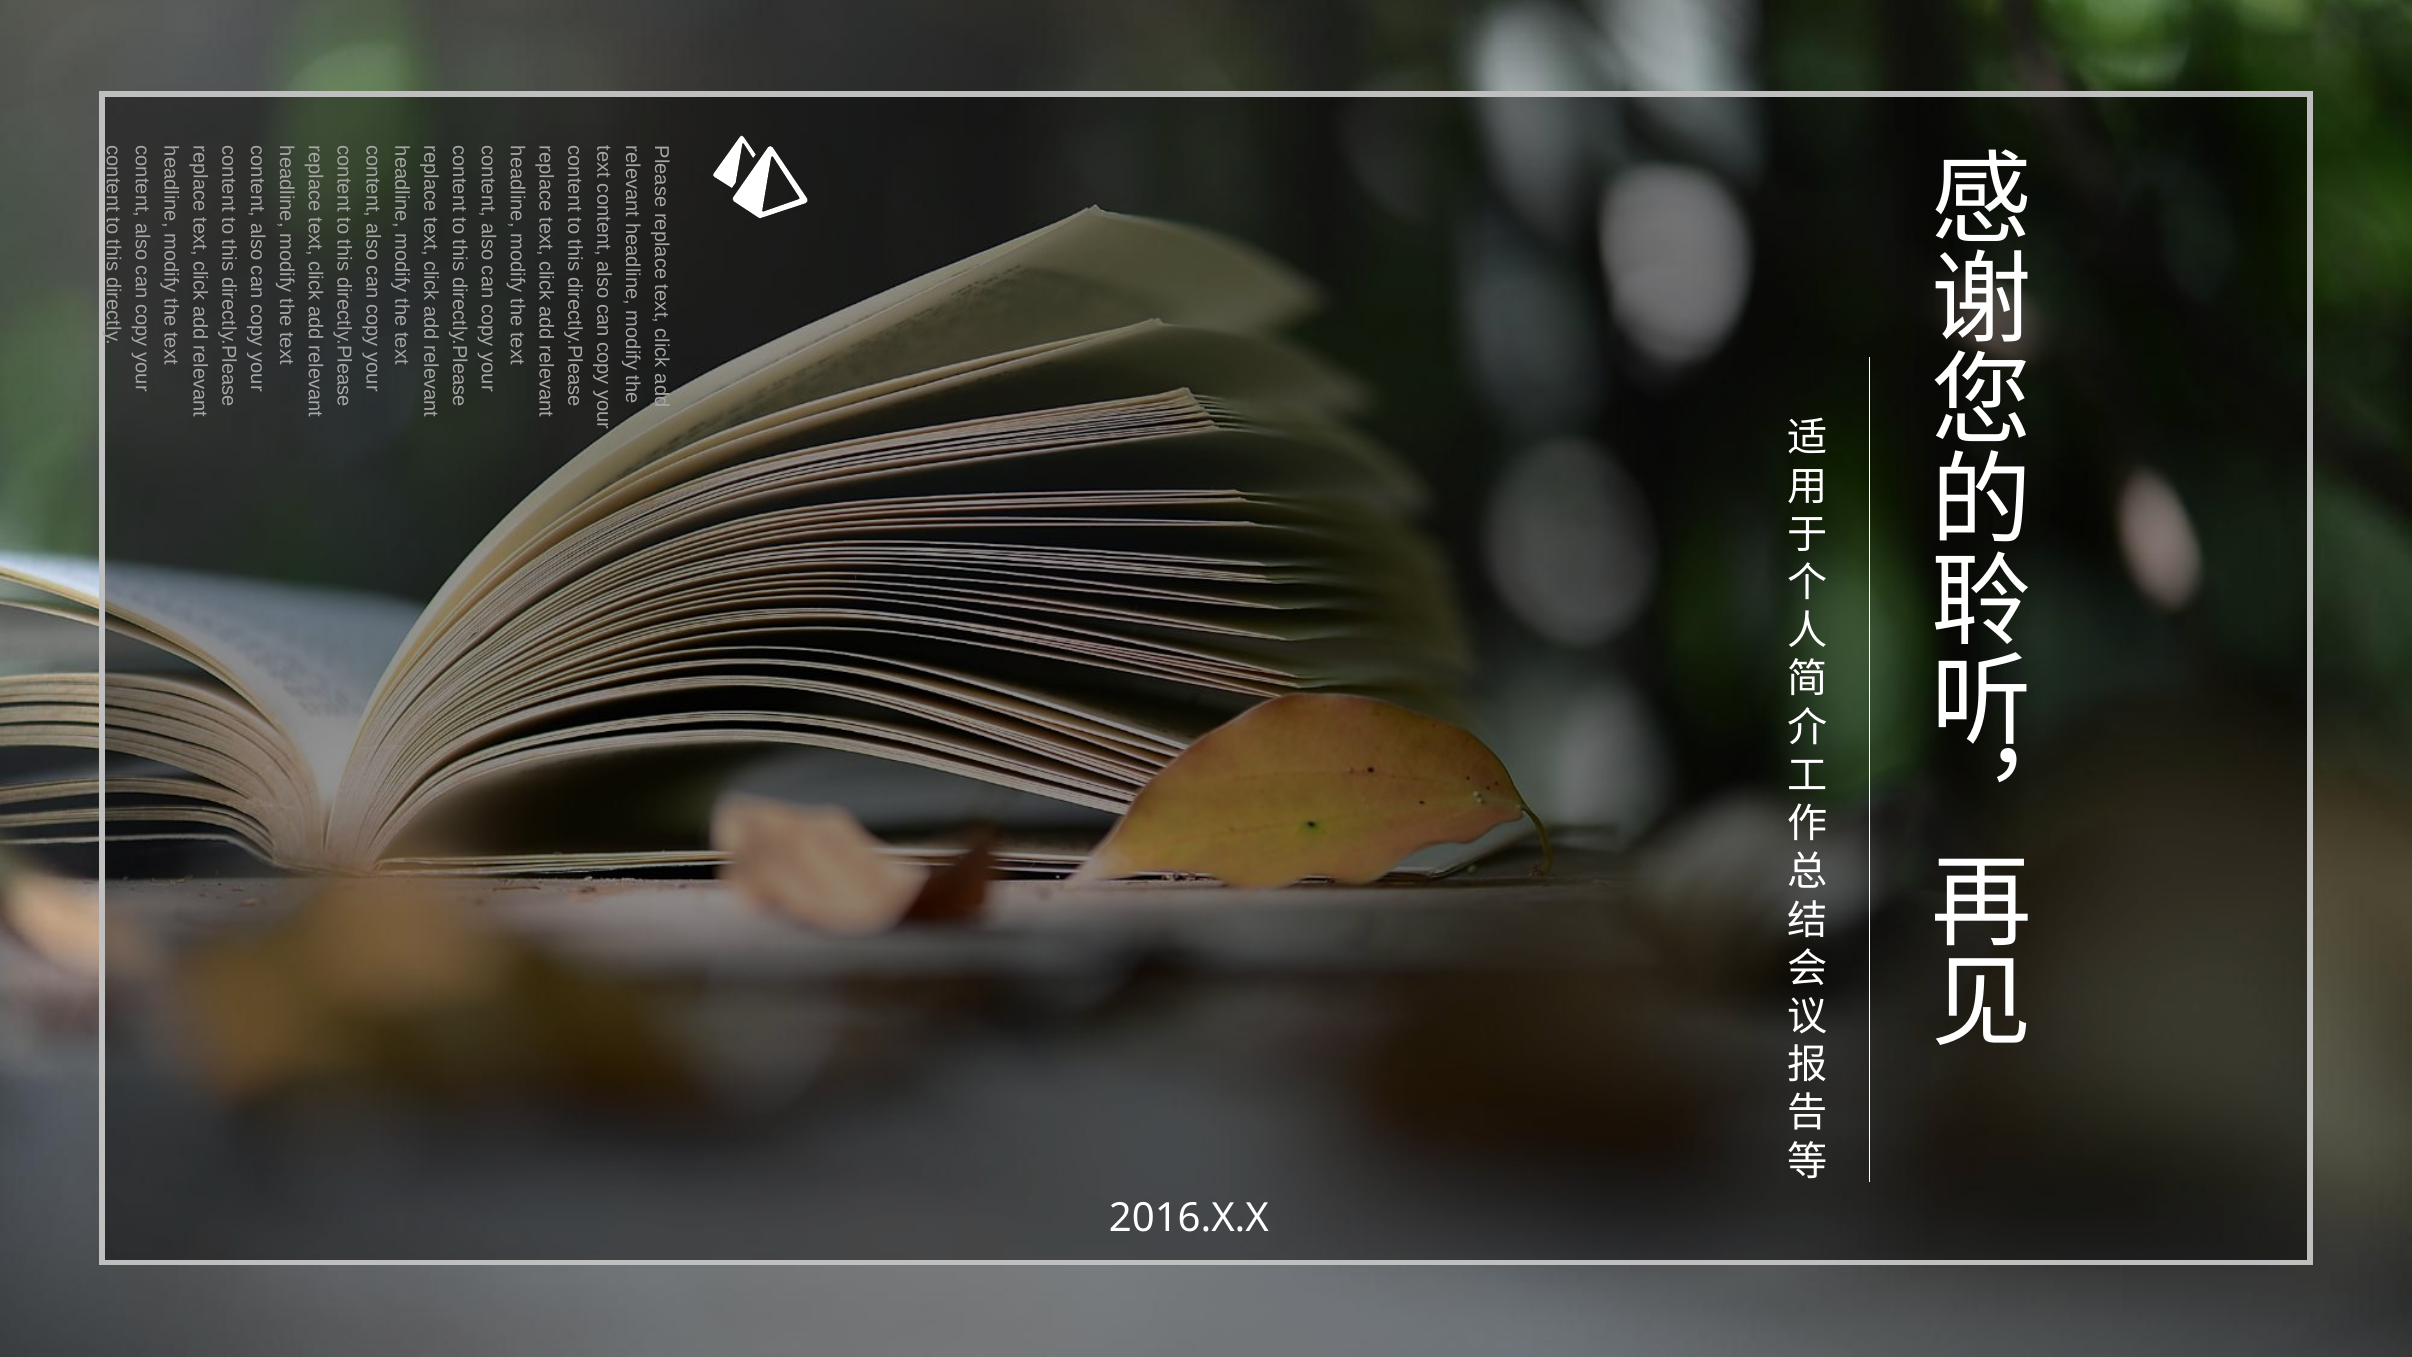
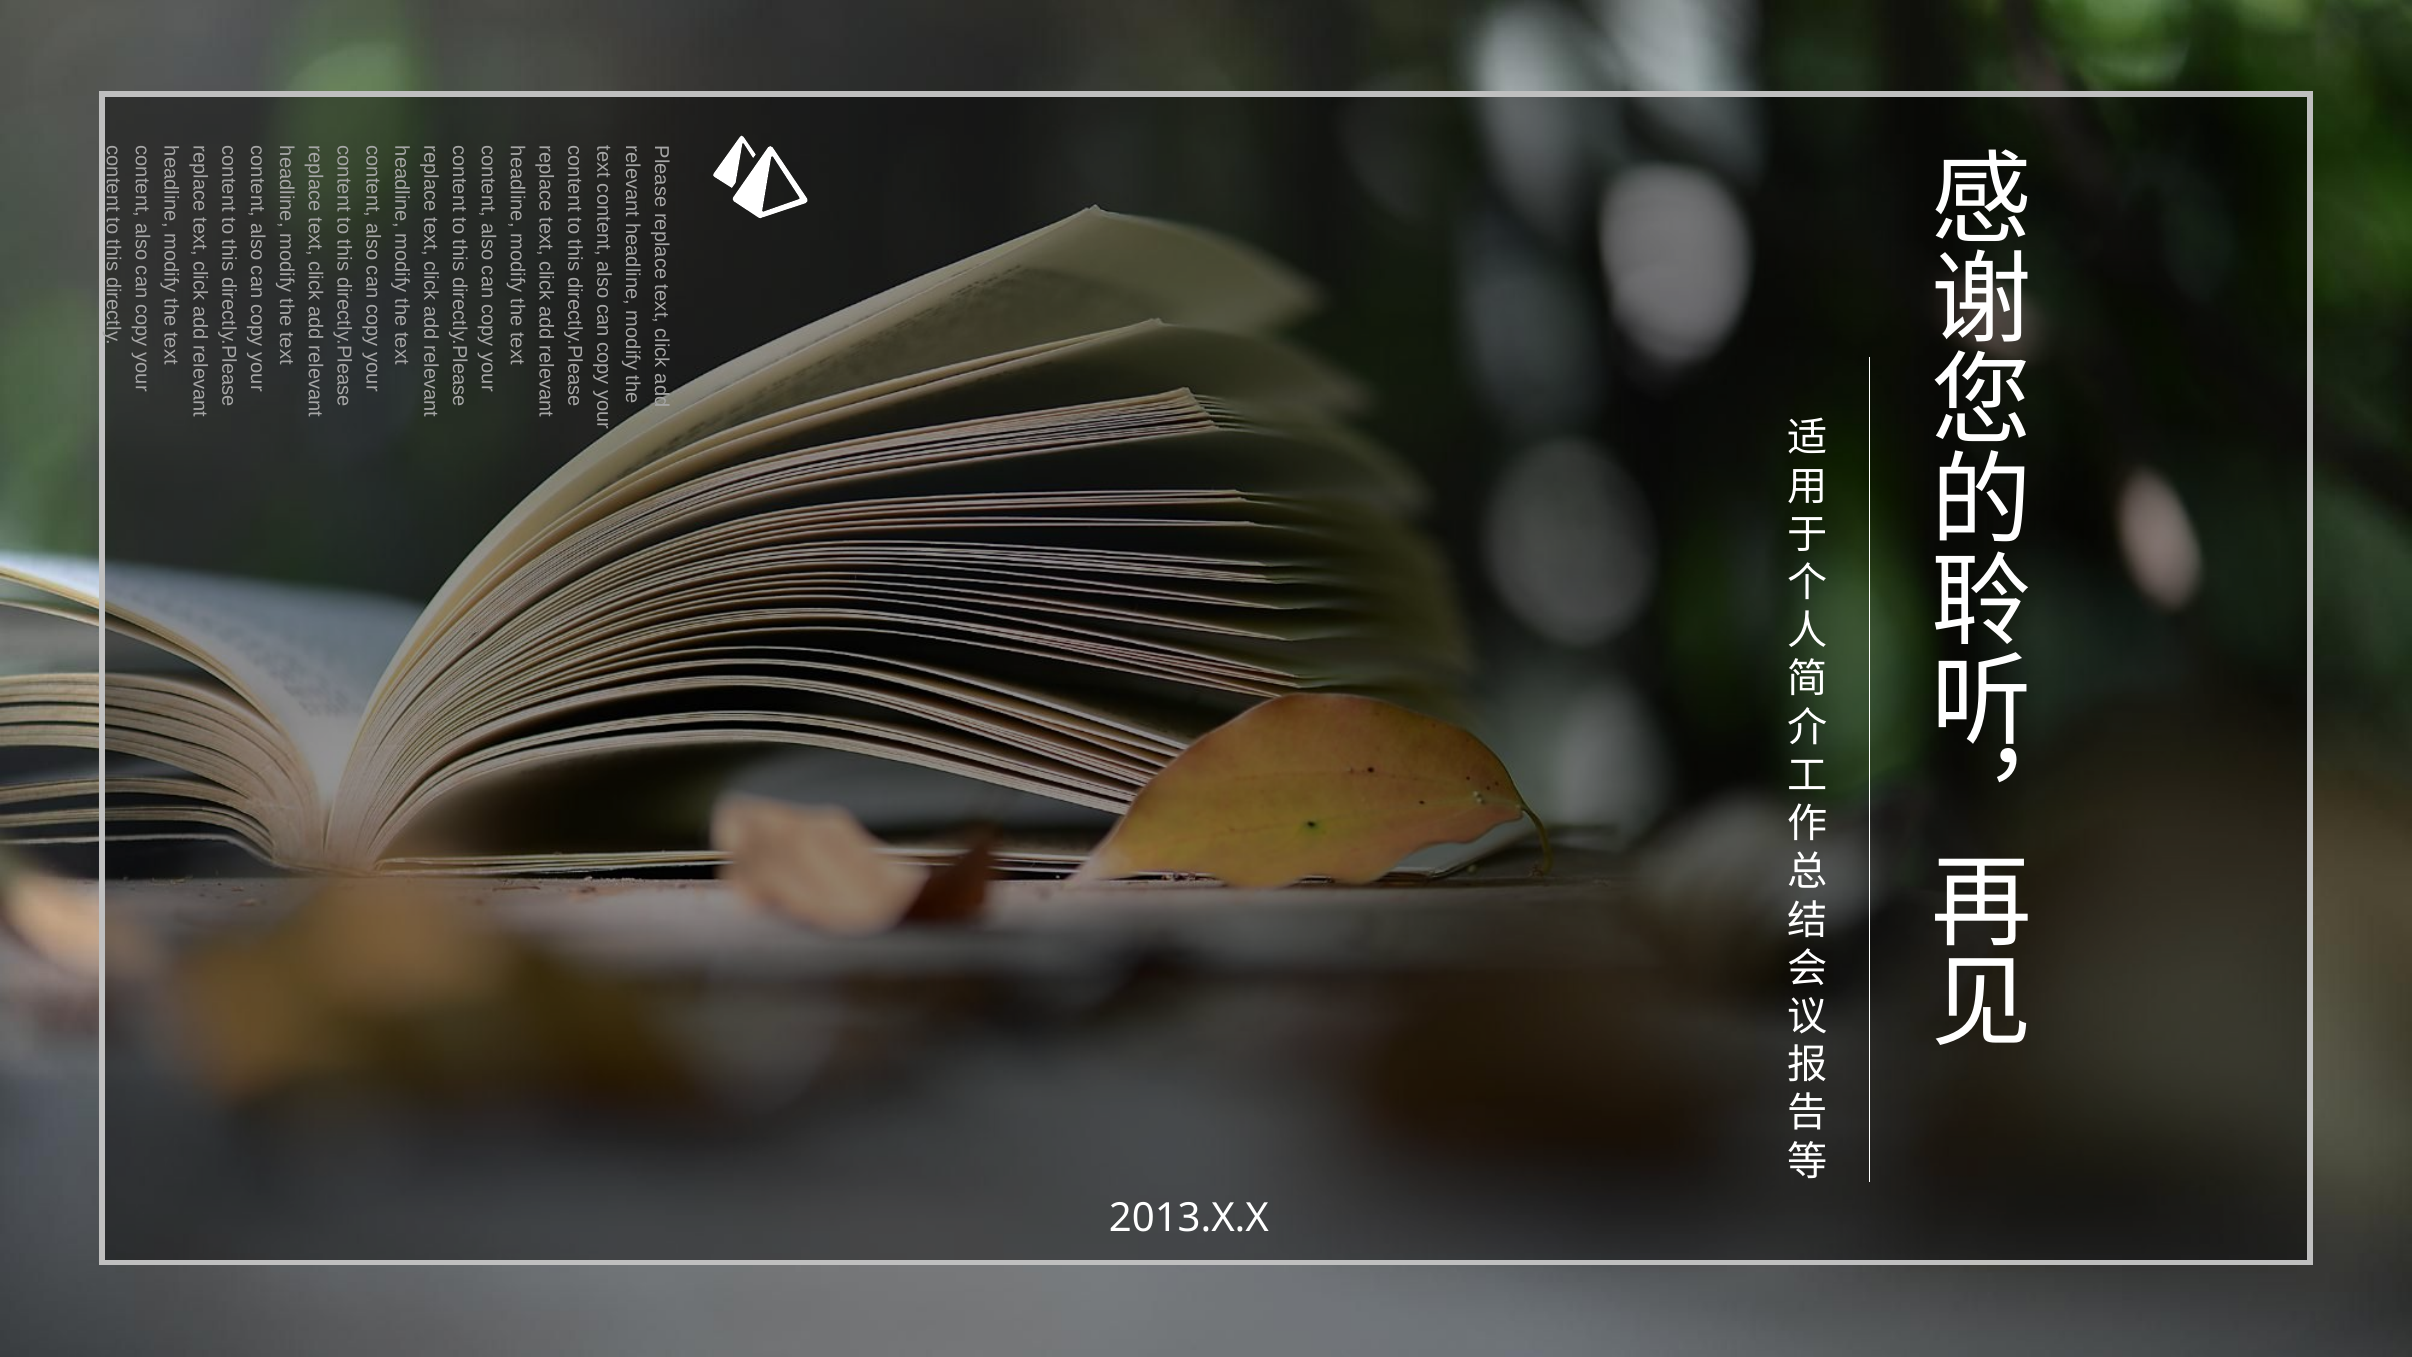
2016.X.X: 2016.X.X -> 2013.X.X (1189, 1218)
